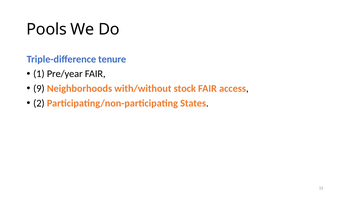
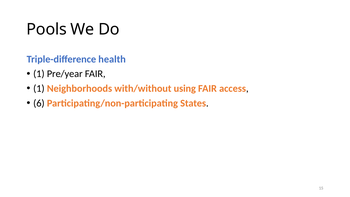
tenure: tenure -> health (112, 59)
9: 9 -> 1 (39, 88)
stock: stock -> using (185, 88)
2: 2 -> 6 (39, 103)
